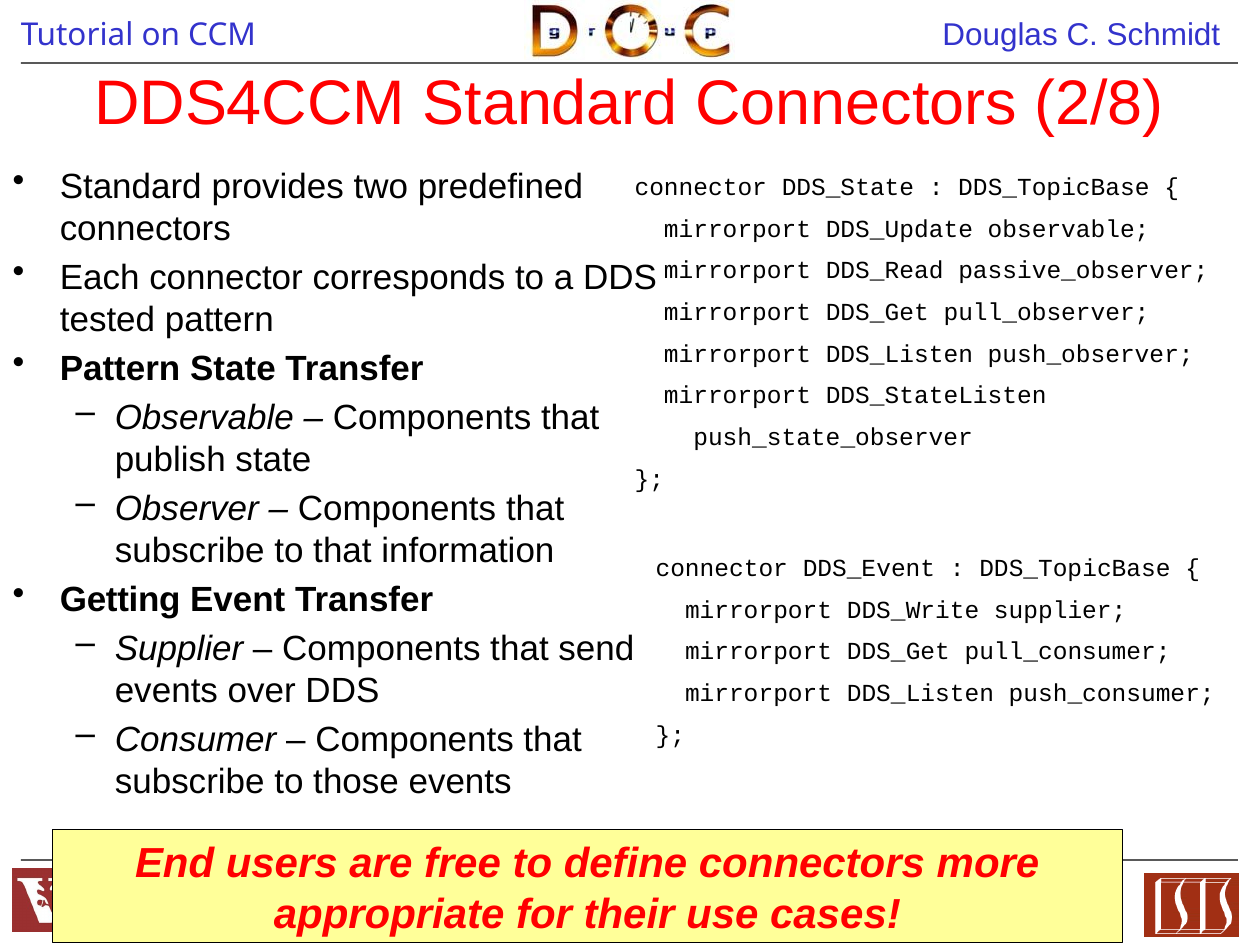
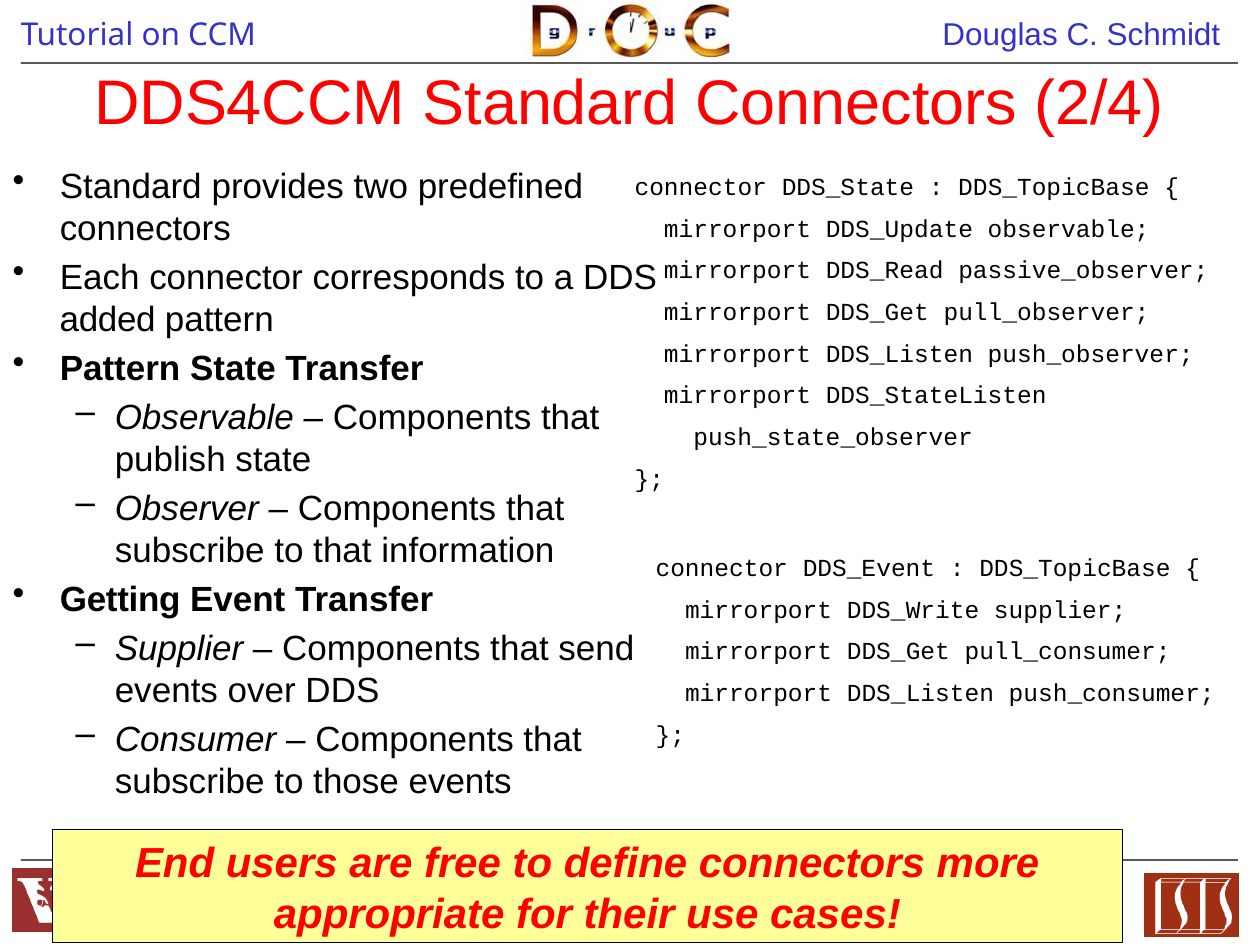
2/8: 2/8 -> 2/4 (1099, 104)
tested: tested -> added (108, 320)
